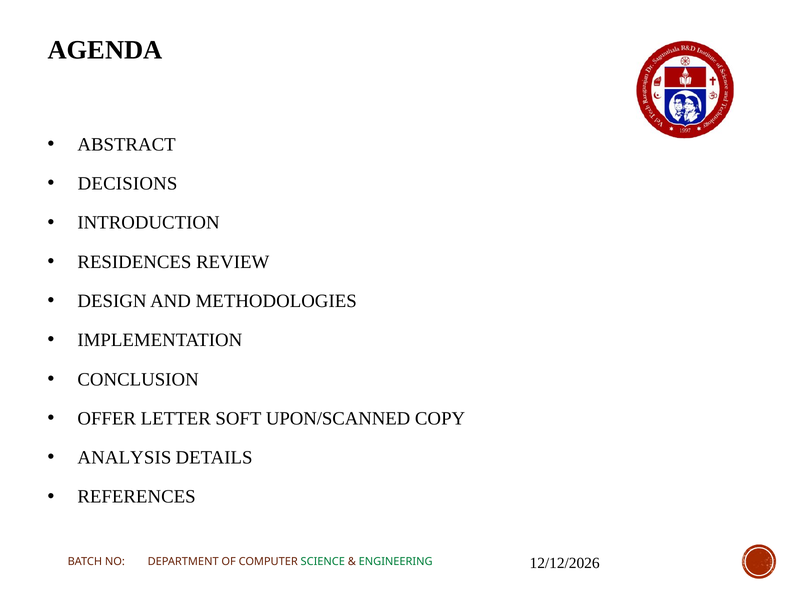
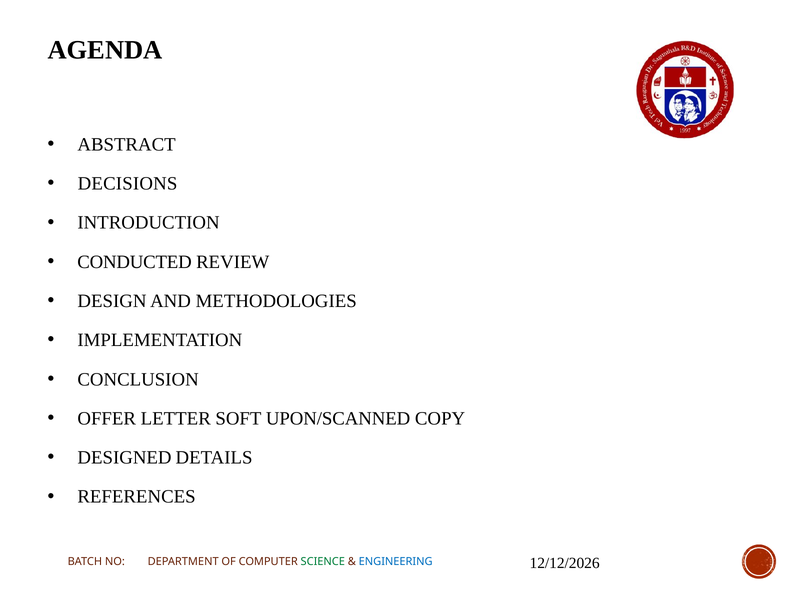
RESIDENCES: RESIDENCES -> CONDUCTED (135, 262)
ANALYSIS: ANALYSIS -> DESIGNED (125, 458)
ENGINEERING colour: green -> blue (396, 562)
